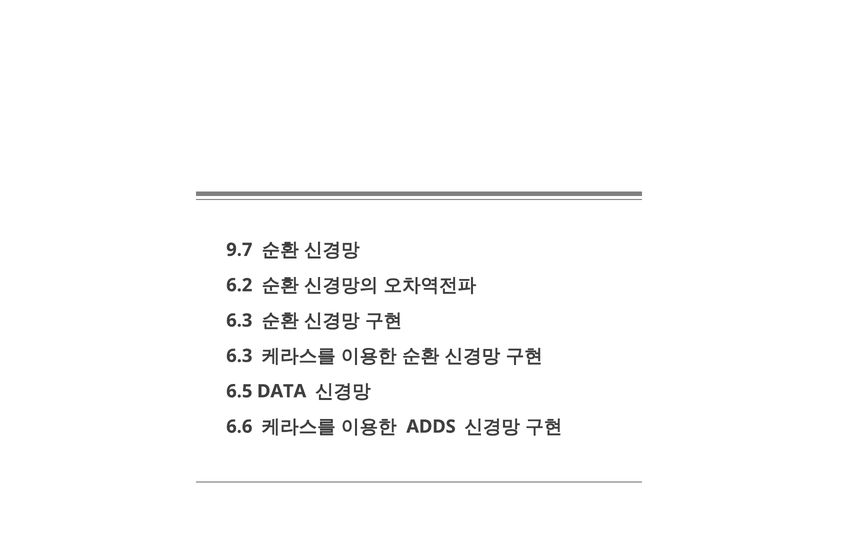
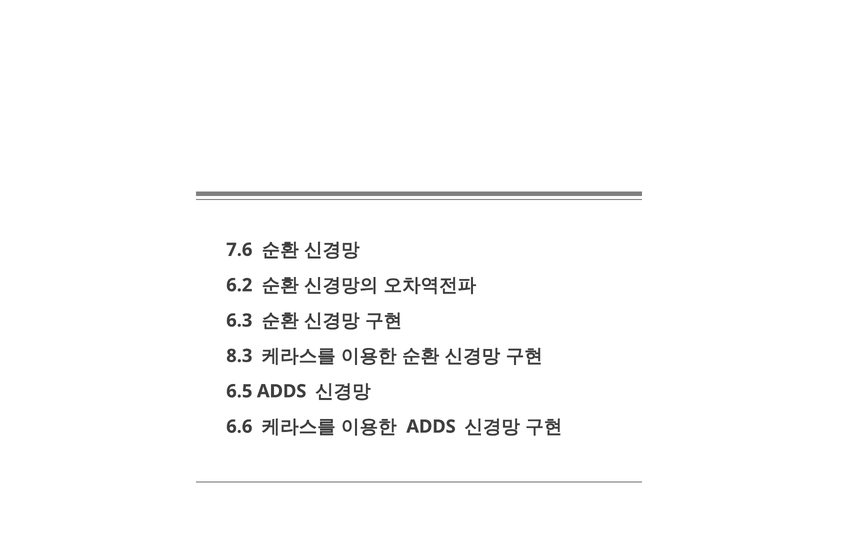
9.7: 9.7 -> 7.6 (239, 250)
6.3: 6.3 -> 8.3 (239, 356)
6.5 DATA: DATA -> ADDS (282, 391)
